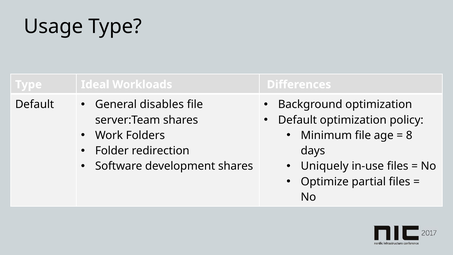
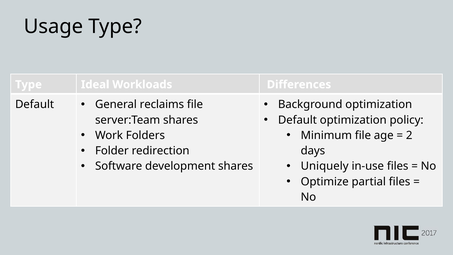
disables: disables -> reclaims (162, 104)
8: 8 -> 2 (409, 135)
